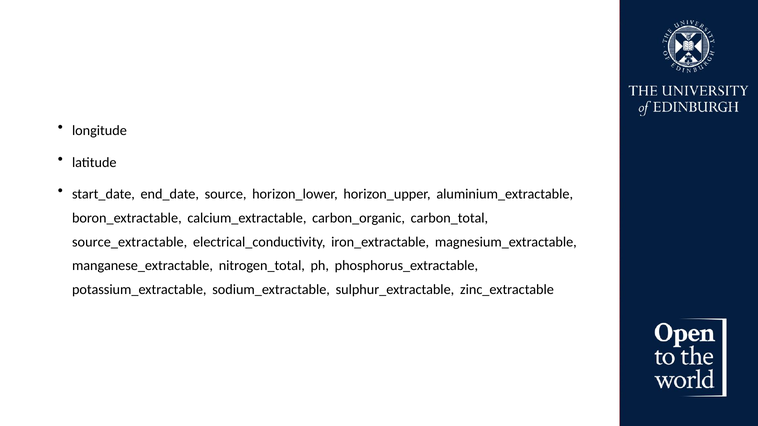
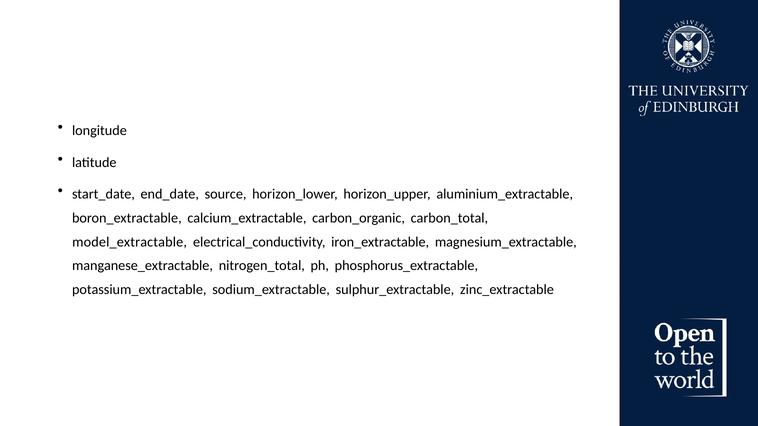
source_extractable: source_extractable -> model_extractable (130, 242)
